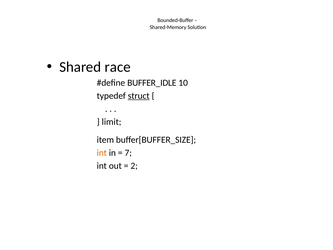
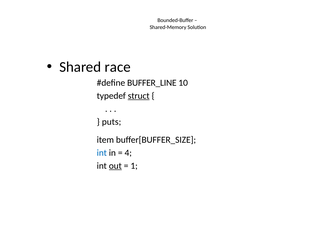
BUFFER_IDLE: BUFFER_IDLE -> BUFFER_LINE (152, 83)
limit: limit -> puts (112, 122)
int colour: orange -> blue (102, 153)
7: 7 -> 4 (128, 153)
out underline: none -> present (115, 166)
2: 2 -> 1 (134, 166)
